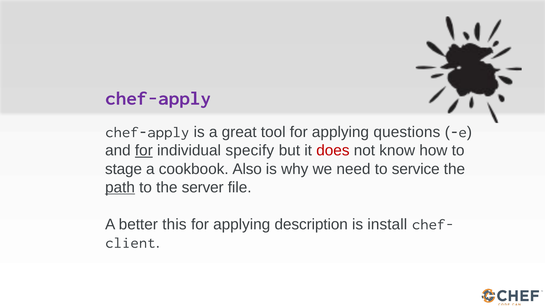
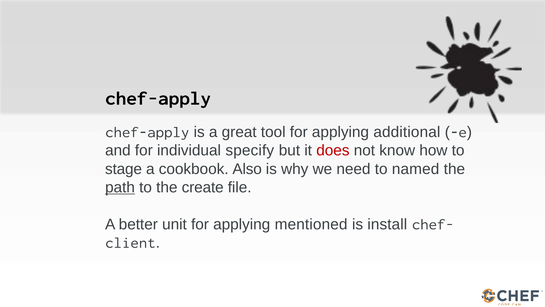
chef-apply colour: purple -> black (158, 98)
questions: questions -> additional (407, 132)
for underline: present -> none (144, 150)
service: service -> named (416, 169)
server: server -> create (203, 187)
this: this -> unit (174, 224)
description: description -> mentioned (311, 224)
